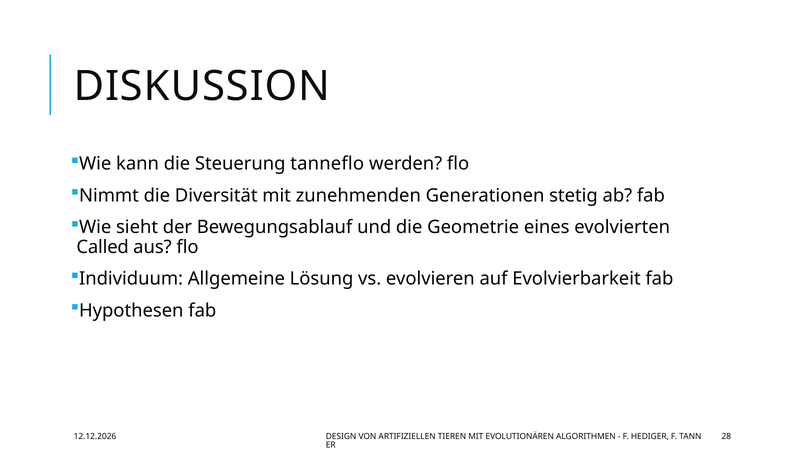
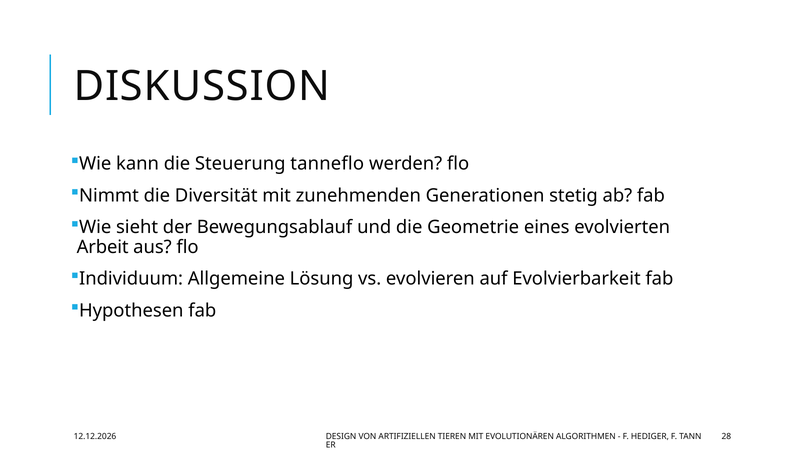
Called: Called -> Arbeit (103, 247)
